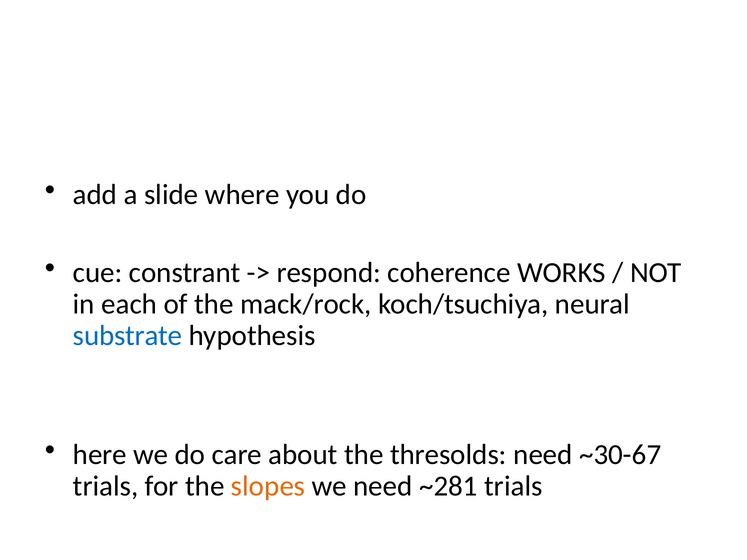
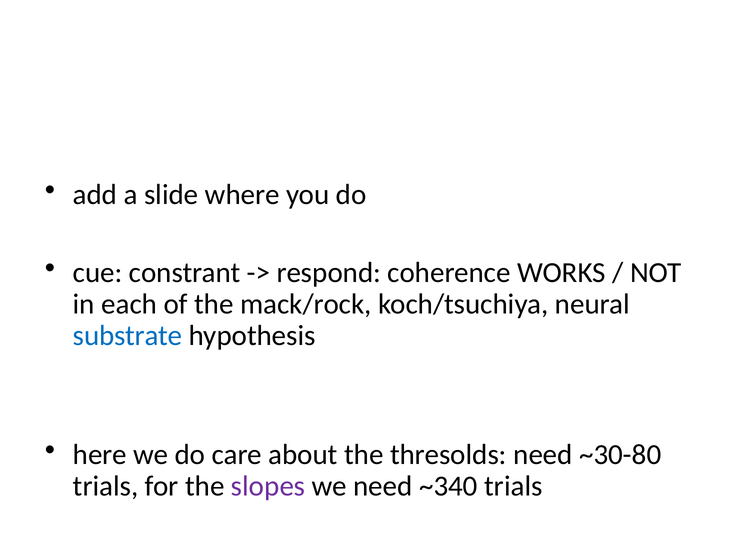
~30-67: ~30-67 -> ~30-80 (620, 455)
slopes colour: orange -> purple (268, 486)
~281: ~281 -> ~340 (448, 486)
